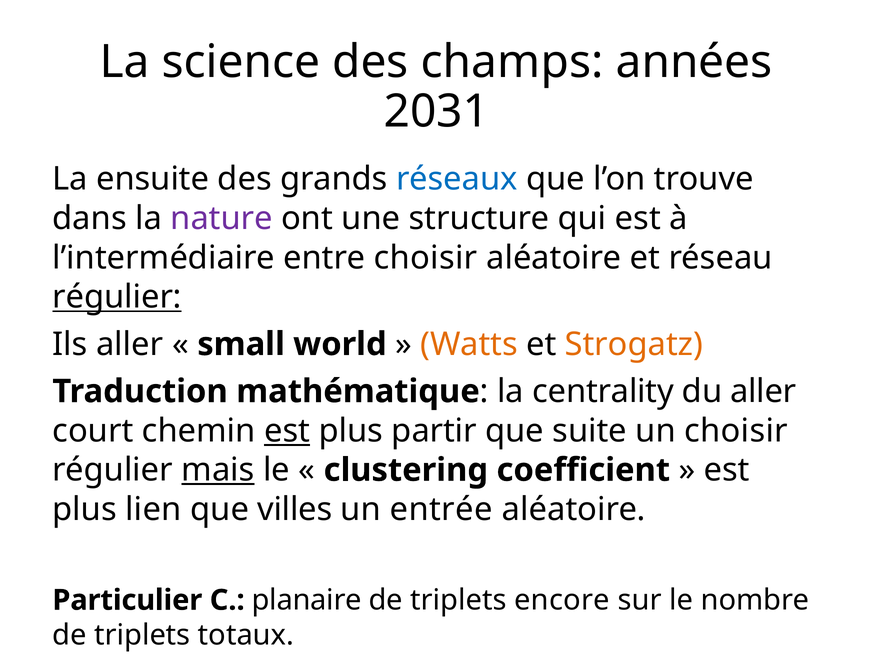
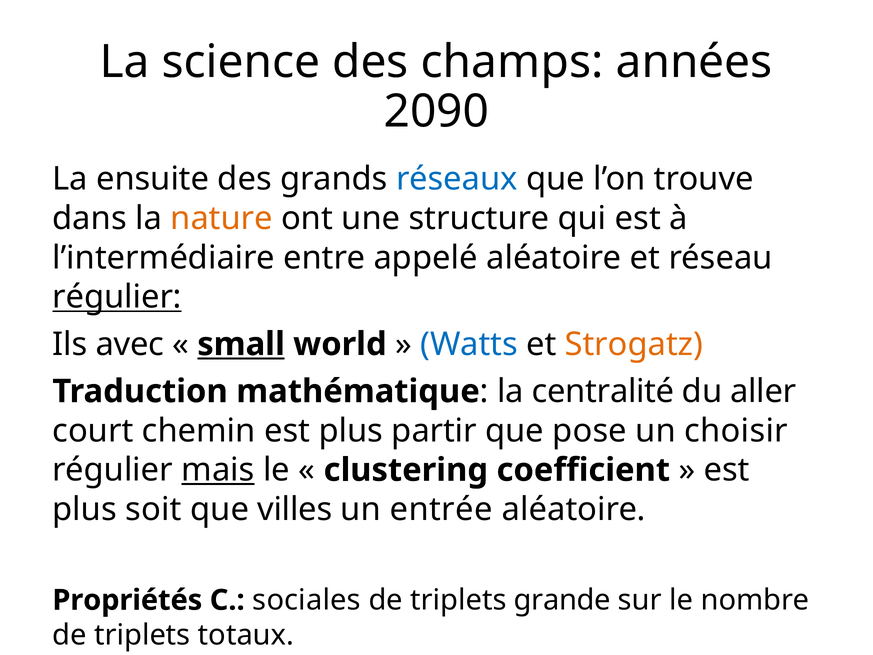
2031: 2031 -> 2090 (436, 112)
nature colour: purple -> orange (222, 218)
entre choisir: choisir -> appelé (426, 258)
Ils aller: aller -> avec (130, 344)
small underline: none -> present (241, 344)
Watts colour: orange -> blue (469, 344)
centrality: centrality -> centralité (603, 391)
est underline: present -> none (287, 431)
suite: suite -> pose (590, 431)
lien: lien -> soit (153, 509)
Particulier: Particulier -> Propriétés (127, 600)
planaire: planaire -> sociales (307, 600)
encore: encore -> grande (562, 600)
